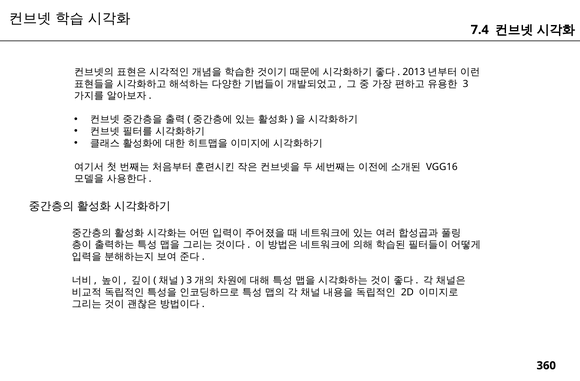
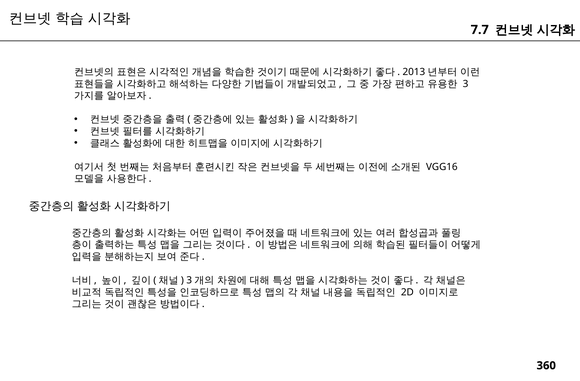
7.4: 7.4 -> 7.7 (480, 30)
